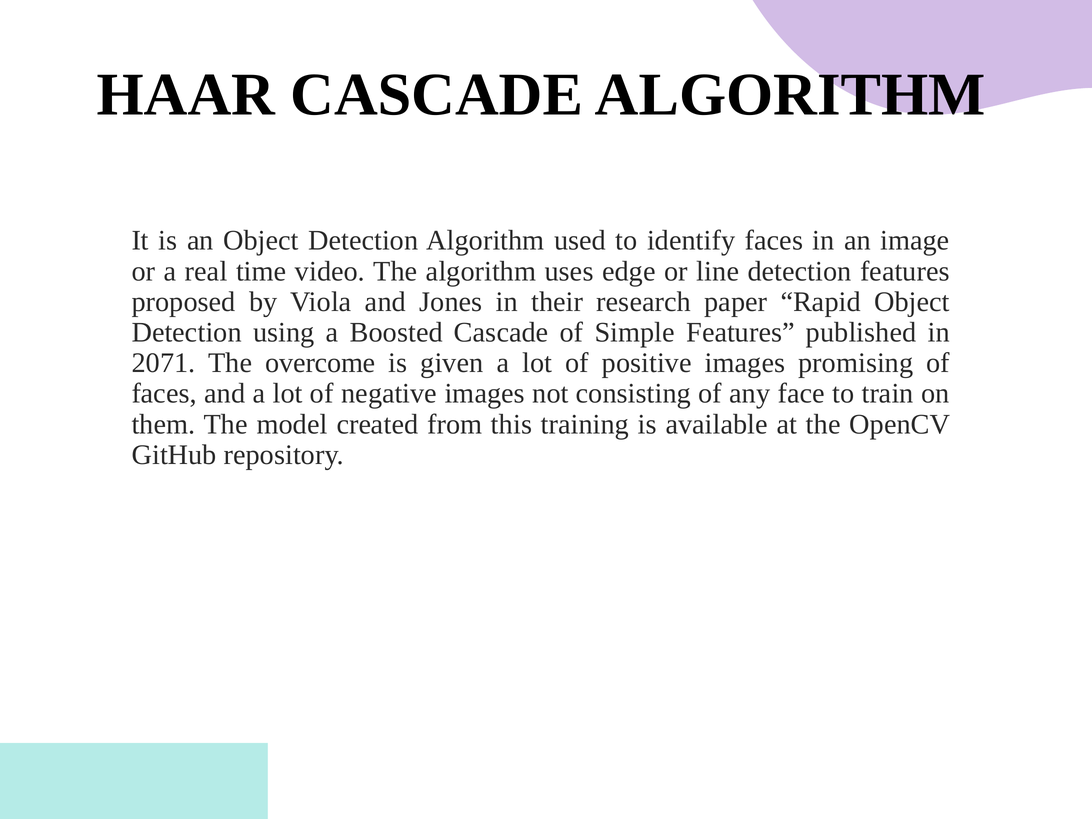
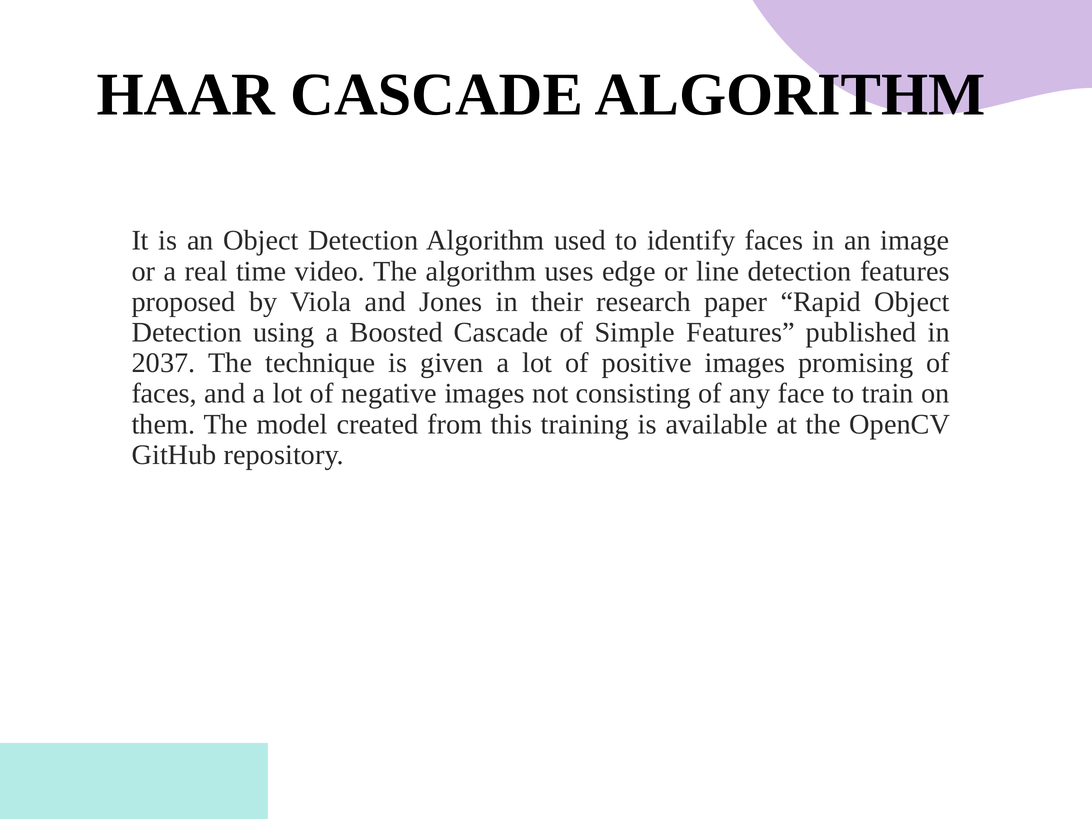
2071: 2071 -> 2037 (164, 363)
overcome: overcome -> technique (320, 363)
